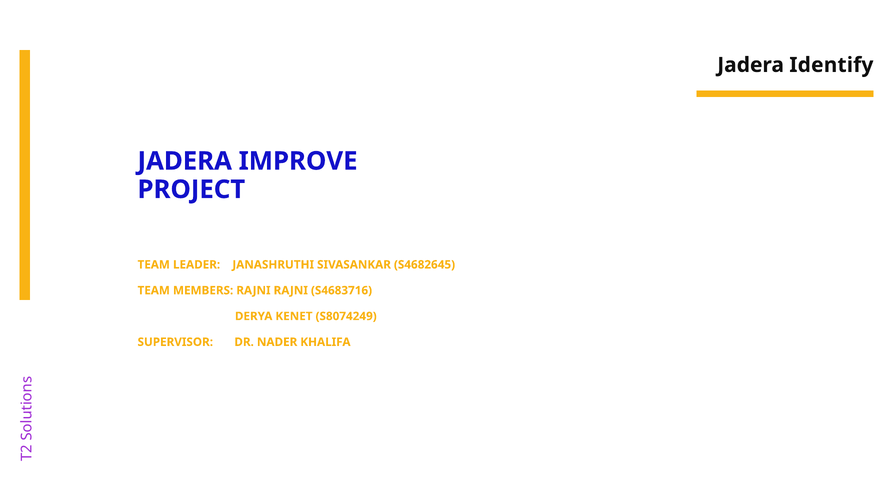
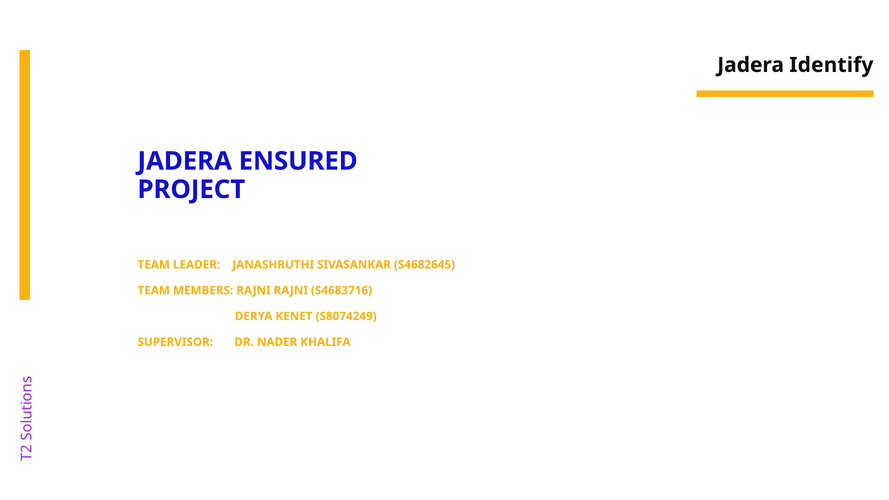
IMPROVE: IMPROVE -> ENSURED (298, 161)
